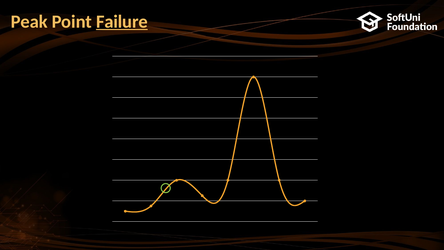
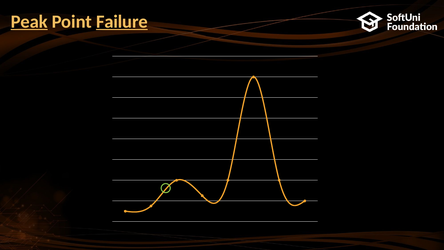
Peak underline: none -> present (29, 22)
